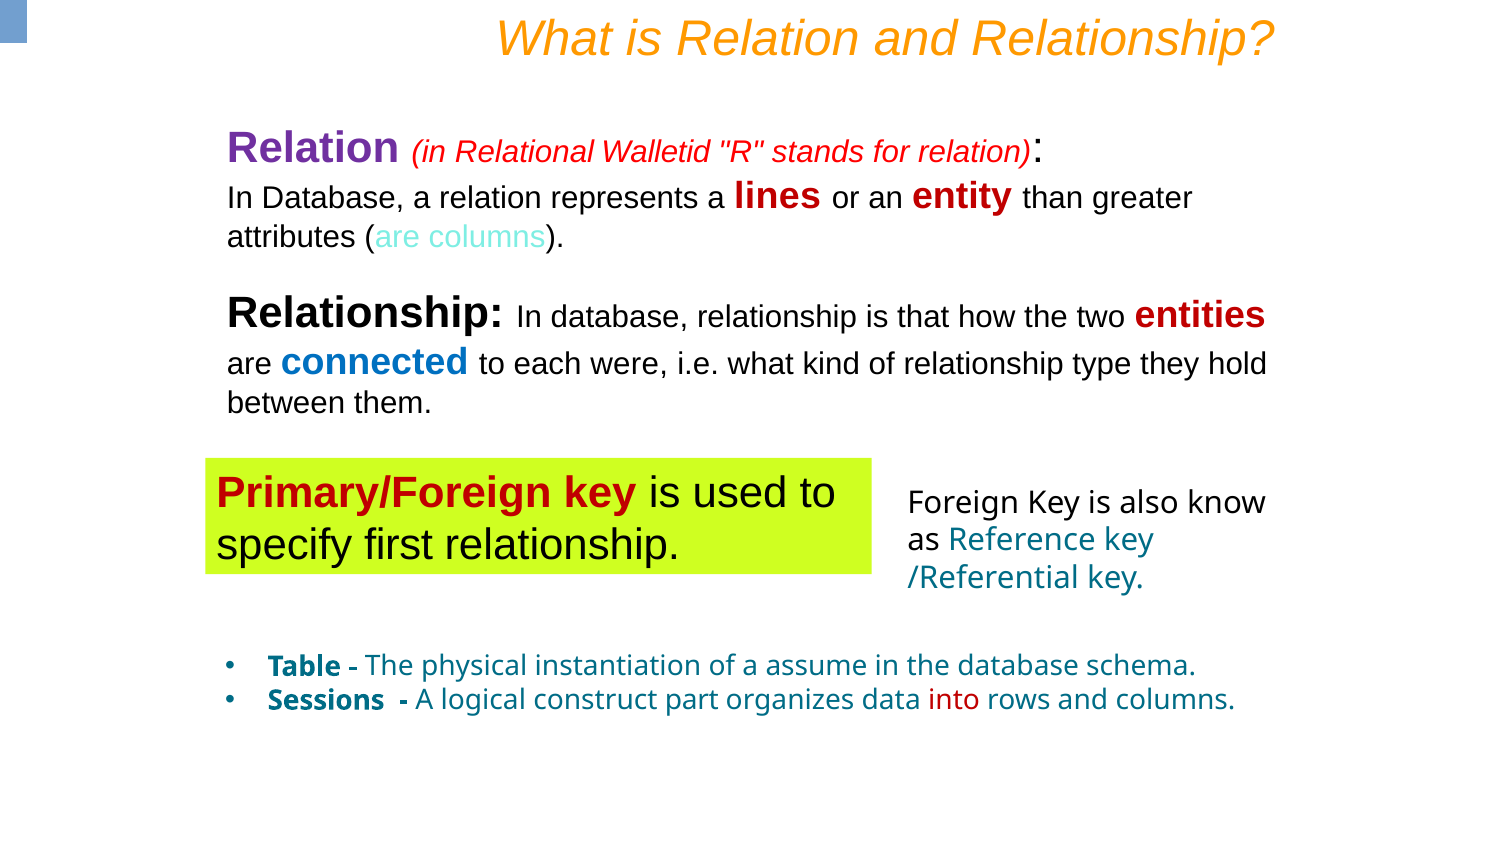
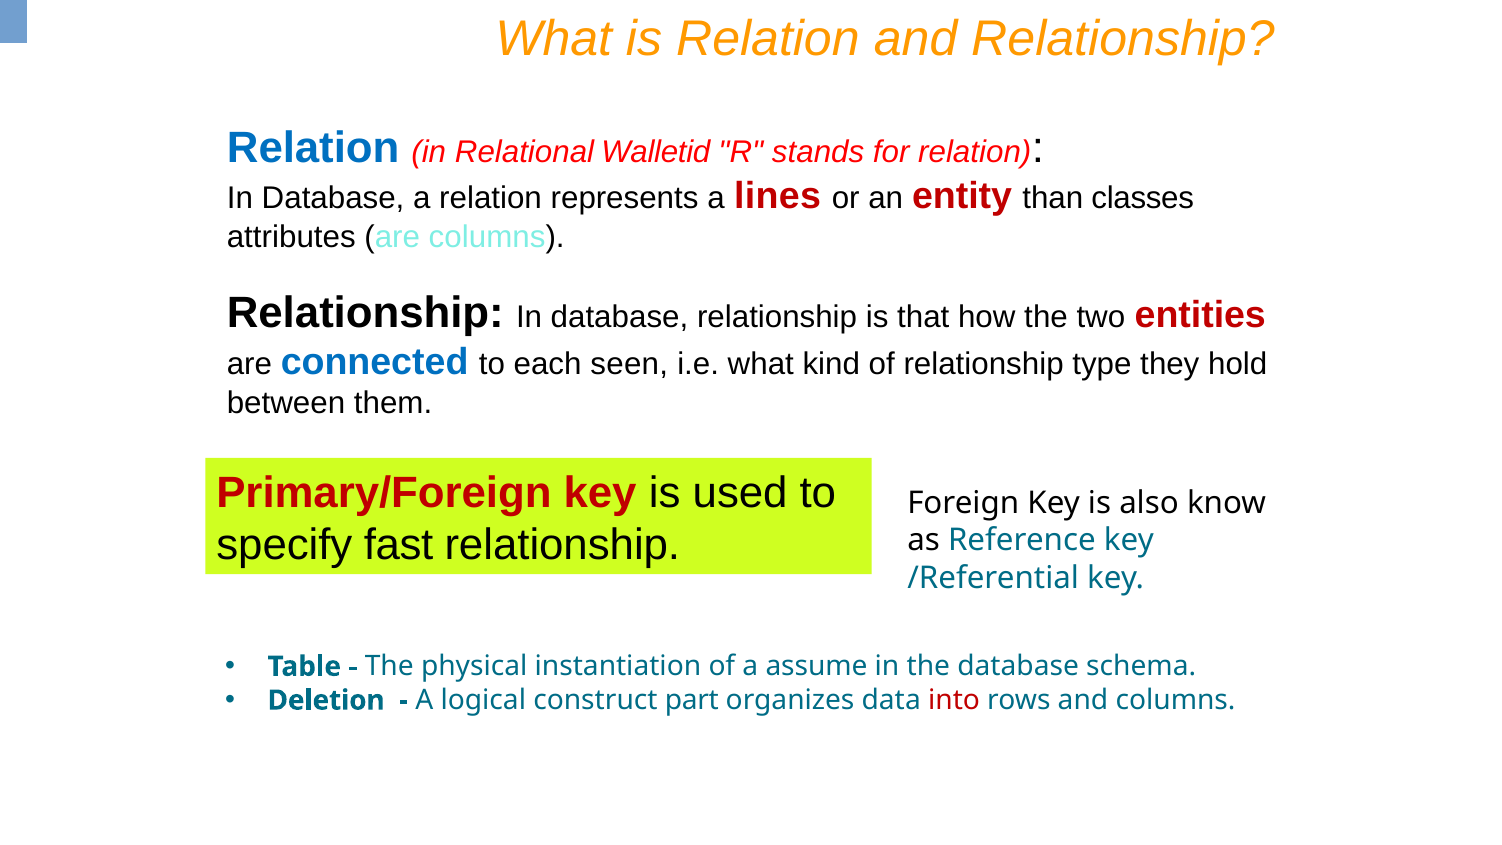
Relation colour: purple -> blue (313, 148)
greater: greater -> classes (1143, 198)
were: were -> seen (629, 364)
first: first -> fast (399, 545)
Sessions: Sessions -> Deletion (326, 700)
